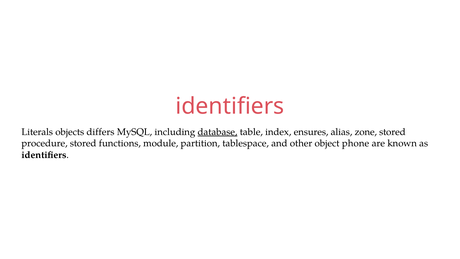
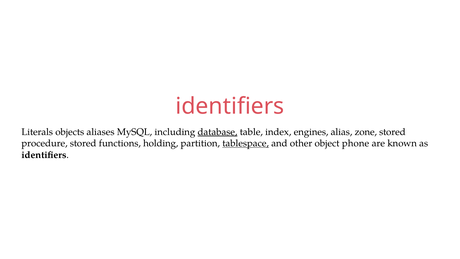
differs: differs -> aliases (101, 132)
ensures: ensures -> engines (311, 132)
module: module -> holding (161, 143)
tablespace underline: none -> present (246, 143)
